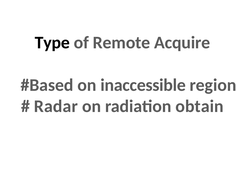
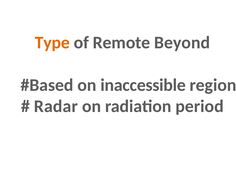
Type colour: black -> orange (52, 43)
Acquire: Acquire -> Beyond (182, 43)
obtain: obtain -> period (200, 106)
